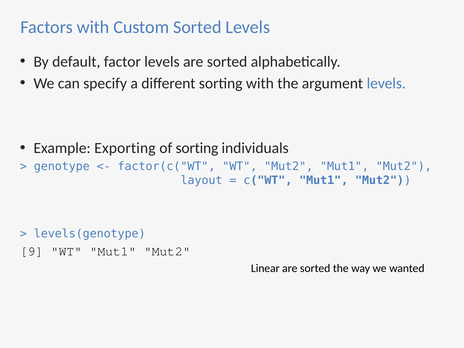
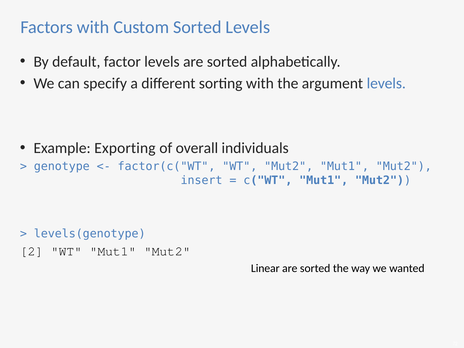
of sorting: sorting -> overall (197, 148)
layout: layout -> insert (202, 180)
9: 9 -> 2 (32, 251)
